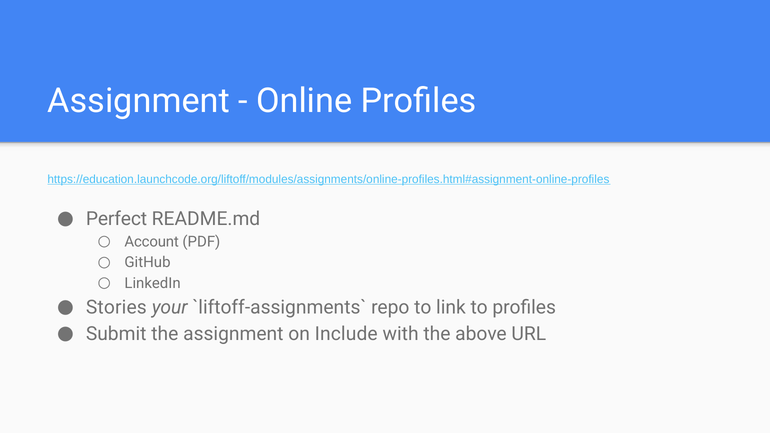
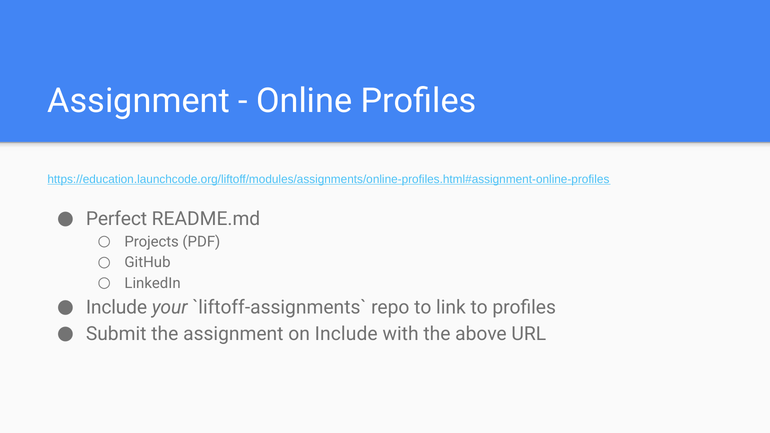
Account: Account -> Projects (152, 242)
Stories: Stories -> Include (117, 307)
